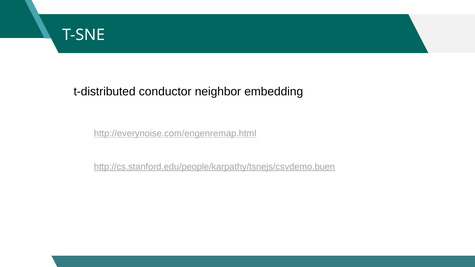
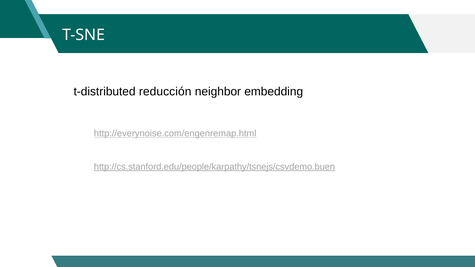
conductor: conductor -> reducción (165, 92)
